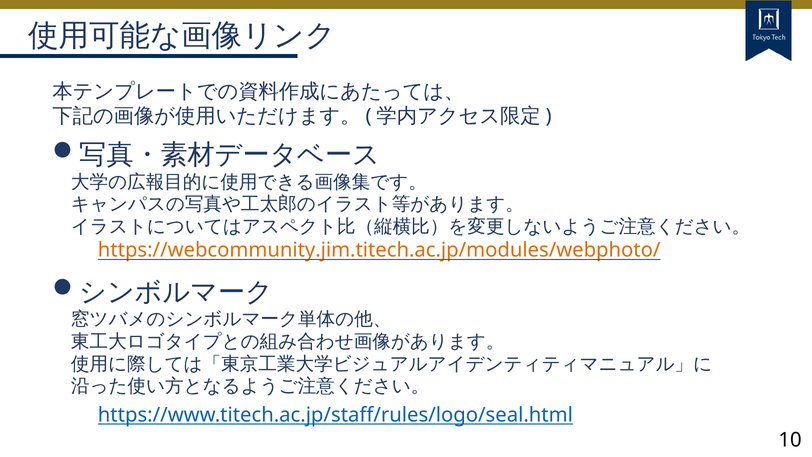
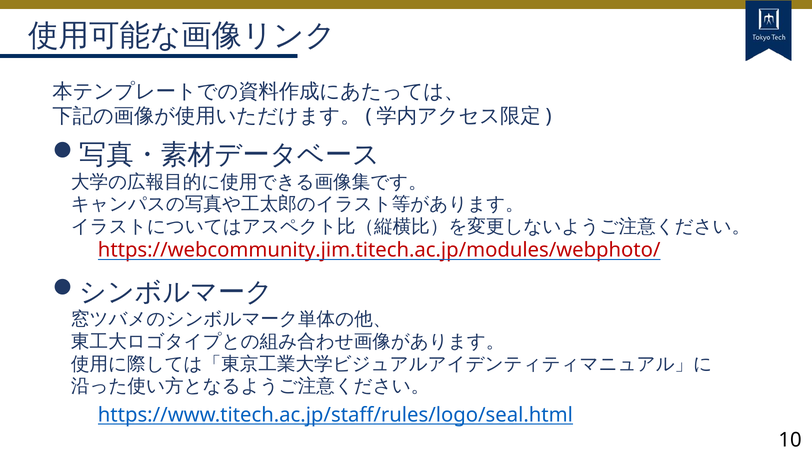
https://webcommunity.jim.titech.ac.jp/modules/webphoto/ colour: orange -> red (379, 250)
